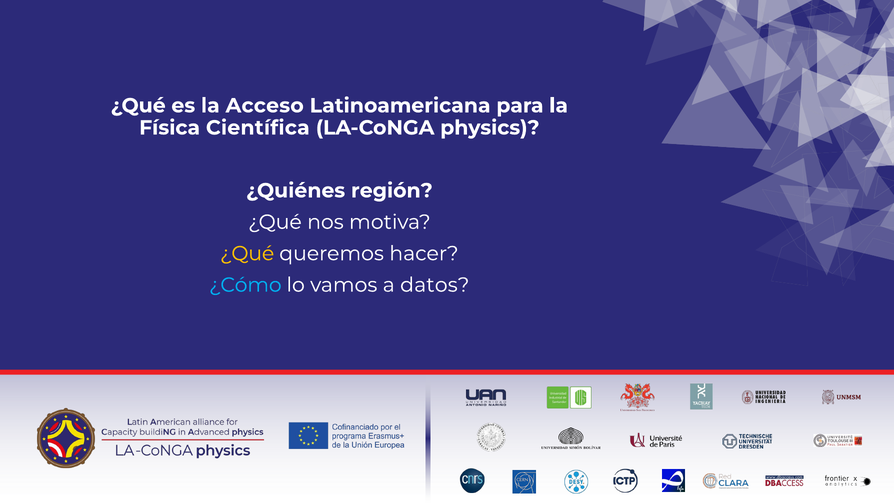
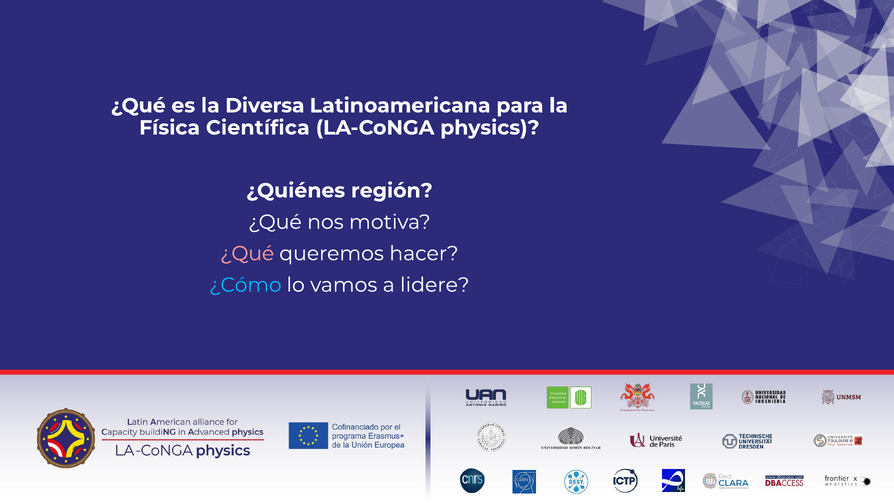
Acceso: Acceso -> Diversa (265, 106)
¿Qué colour: yellow -> pink (247, 253)
datos: datos -> lidere (435, 285)
